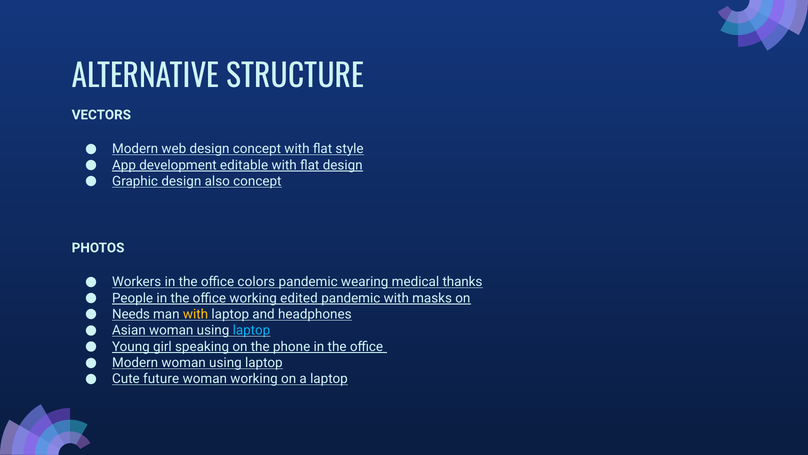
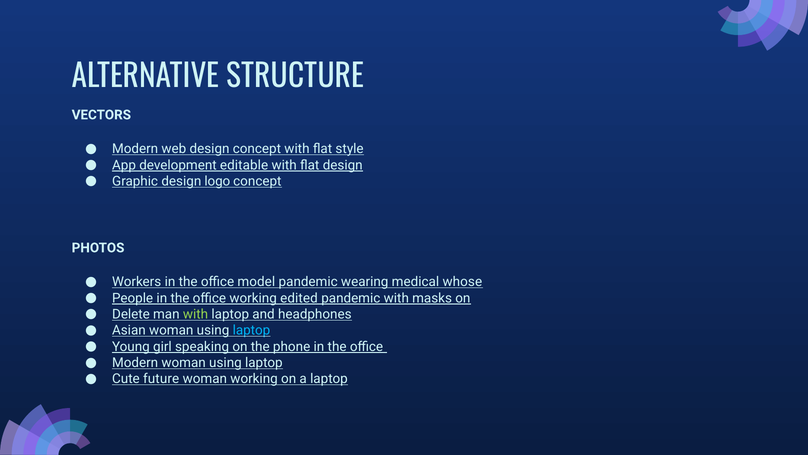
also: also -> logo (217, 181)
colors: colors -> model (256, 282)
thanks: thanks -> whose (462, 282)
Needs: Needs -> Delete (131, 314)
with colour: yellow -> light green (196, 314)
